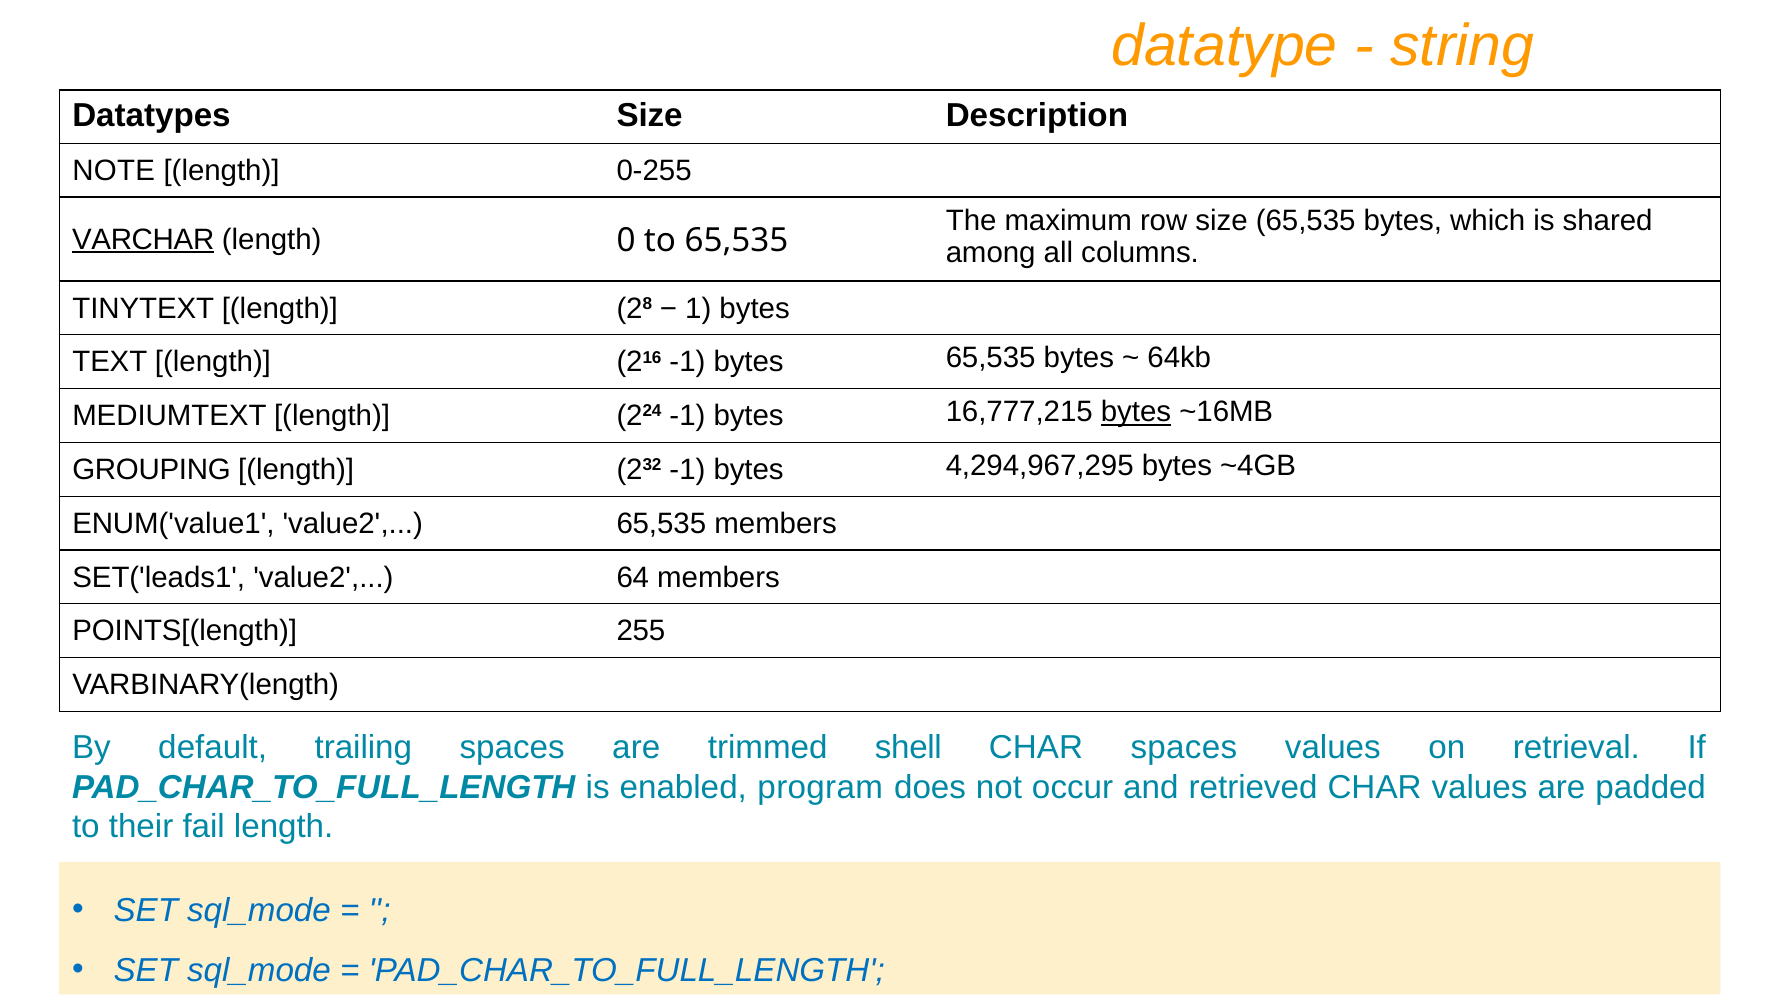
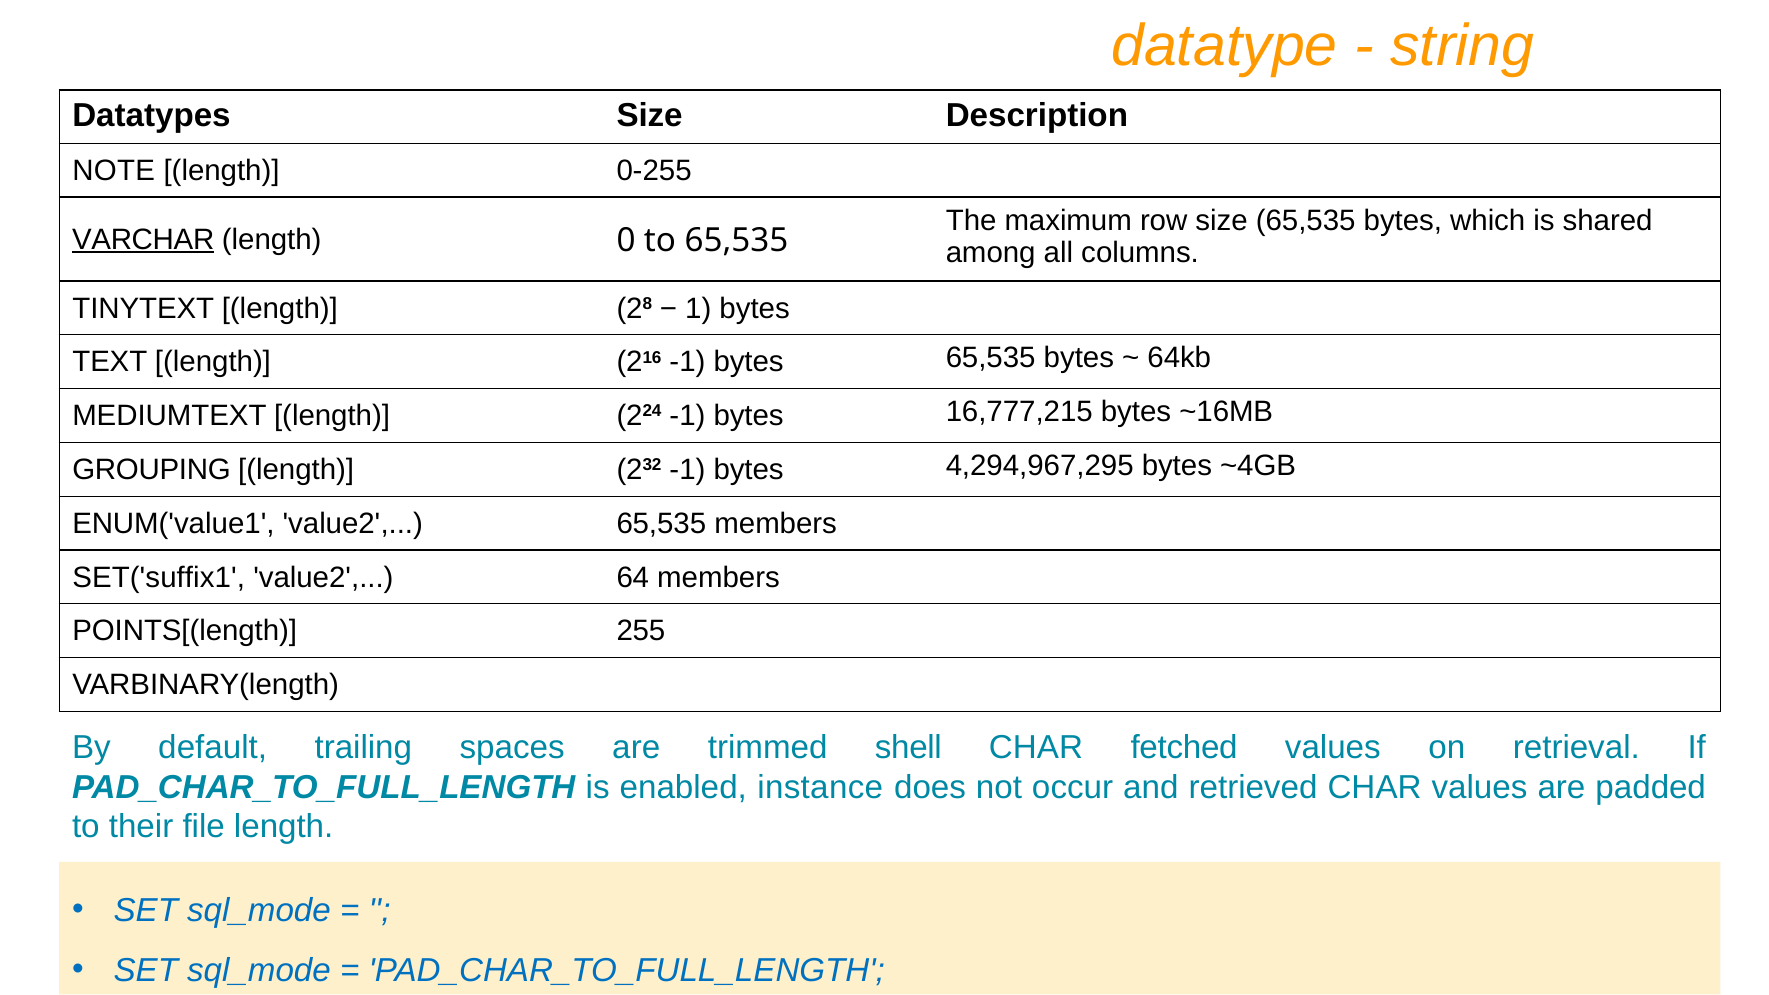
bytes underline: present -> none (1136, 412)
SET('leads1: SET('leads1 -> SET('suffix1 (159, 577)
CHAR spaces: spaces -> fetched (1184, 747)
program: program -> instance (820, 787)
fail: fail -> file (204, 827)
